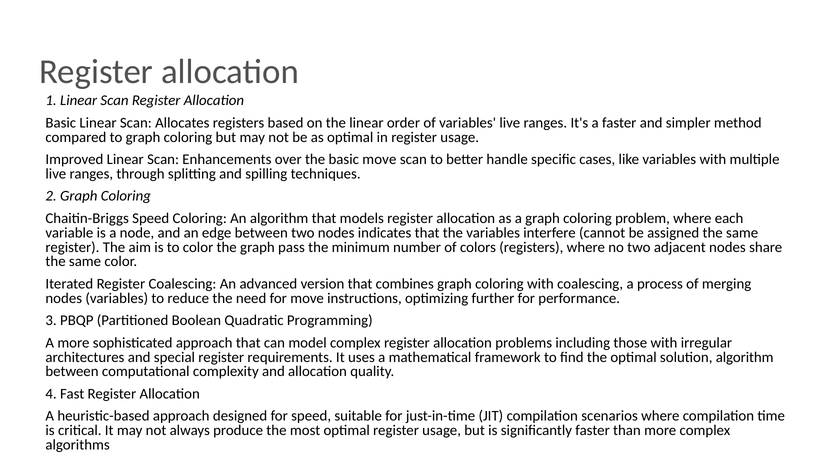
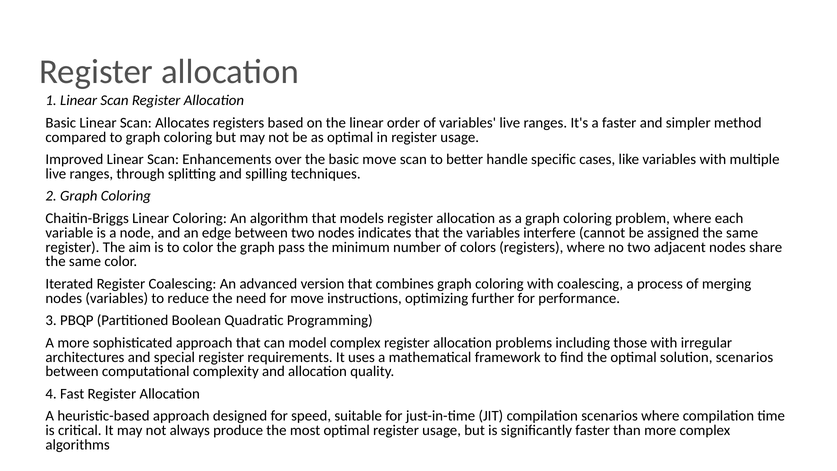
Chaitin-Briggs Speed: Speed -> Linear (151, 218)
solution algorithm: algorithm -> scenarios (745, 357)
